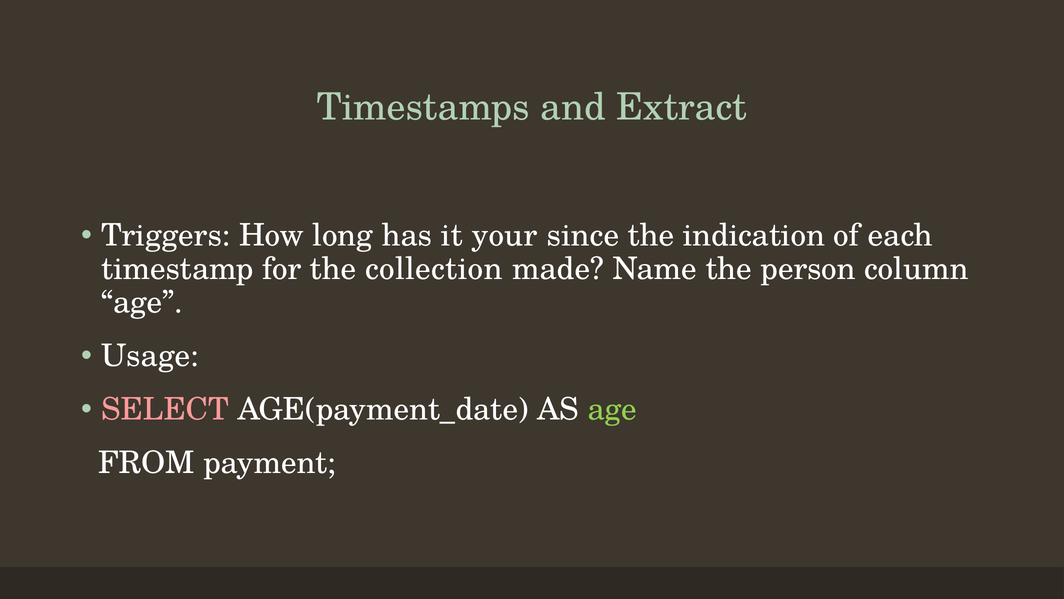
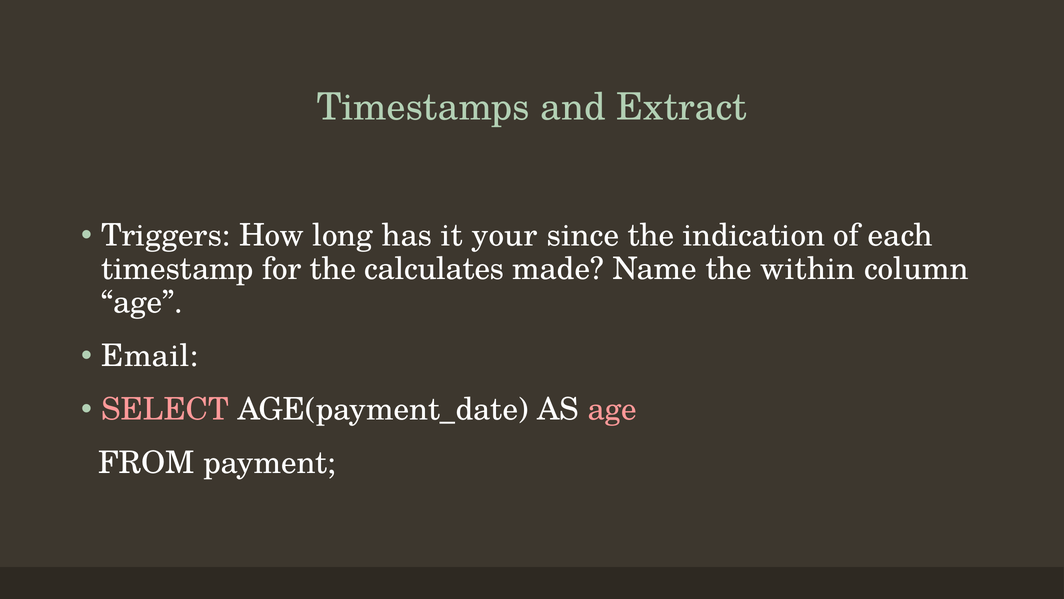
collection: collection -> calculates (434, 269)
person: person -> within (808, 269)
Usage: Usage -> Email (150, 356)
age colour: light green -> pink (612, 409)
